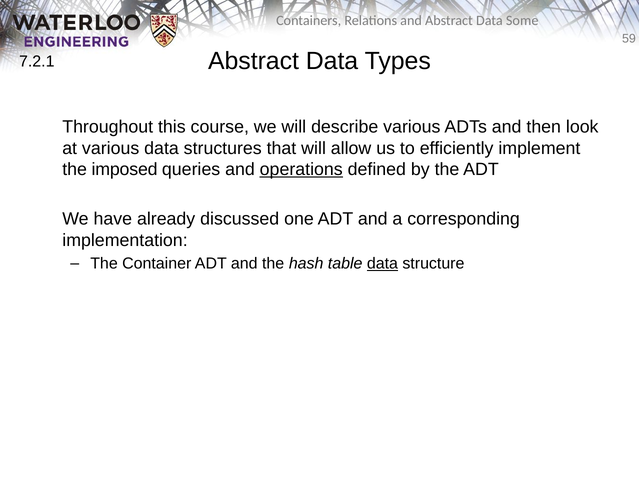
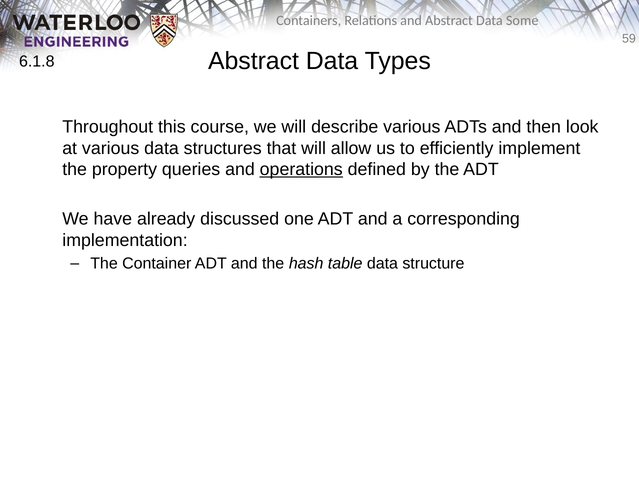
7.2.1: 7.2.1 -> 6.1.8 (37, 62)
imposed: imposed -> property (124, 170)
data underline: present -> none (382, 264)
